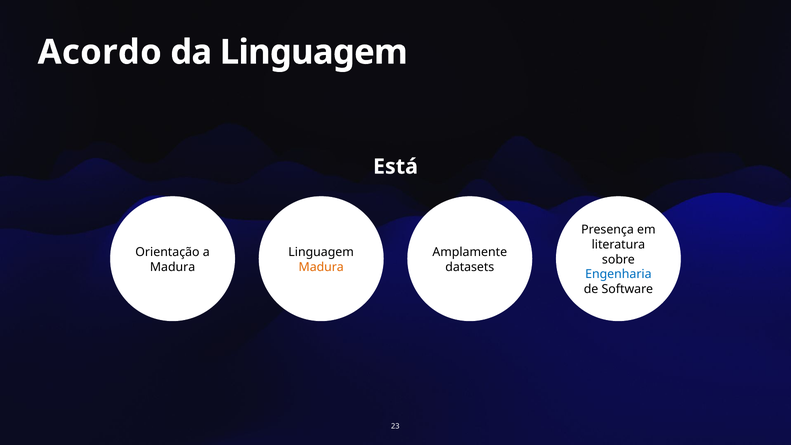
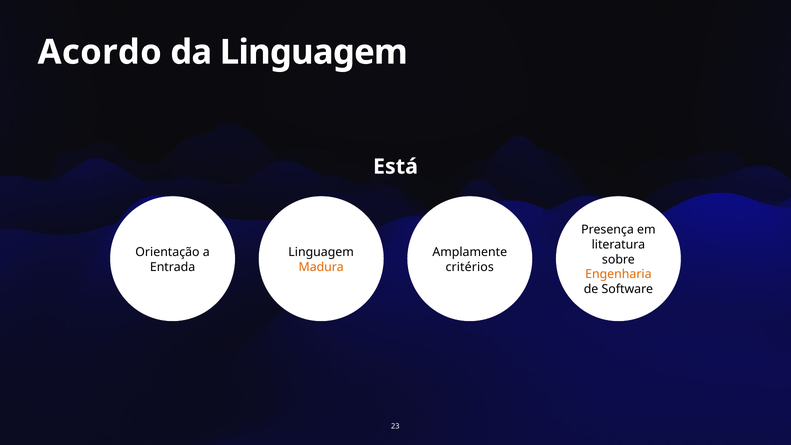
Madura: Madura -> Entrada (173, 267)
datasets: datasets -> critérios (470, 267)
Engenharia colour: blue -> orange (618, 274)
